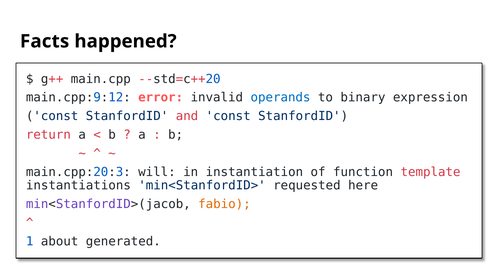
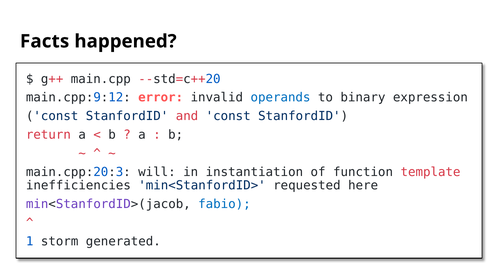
instantiations: instantiations -> inefficiencies (78, 186)
fabio colour: orange -> blue (224, 204)
about: about -> storm (60, 241)
